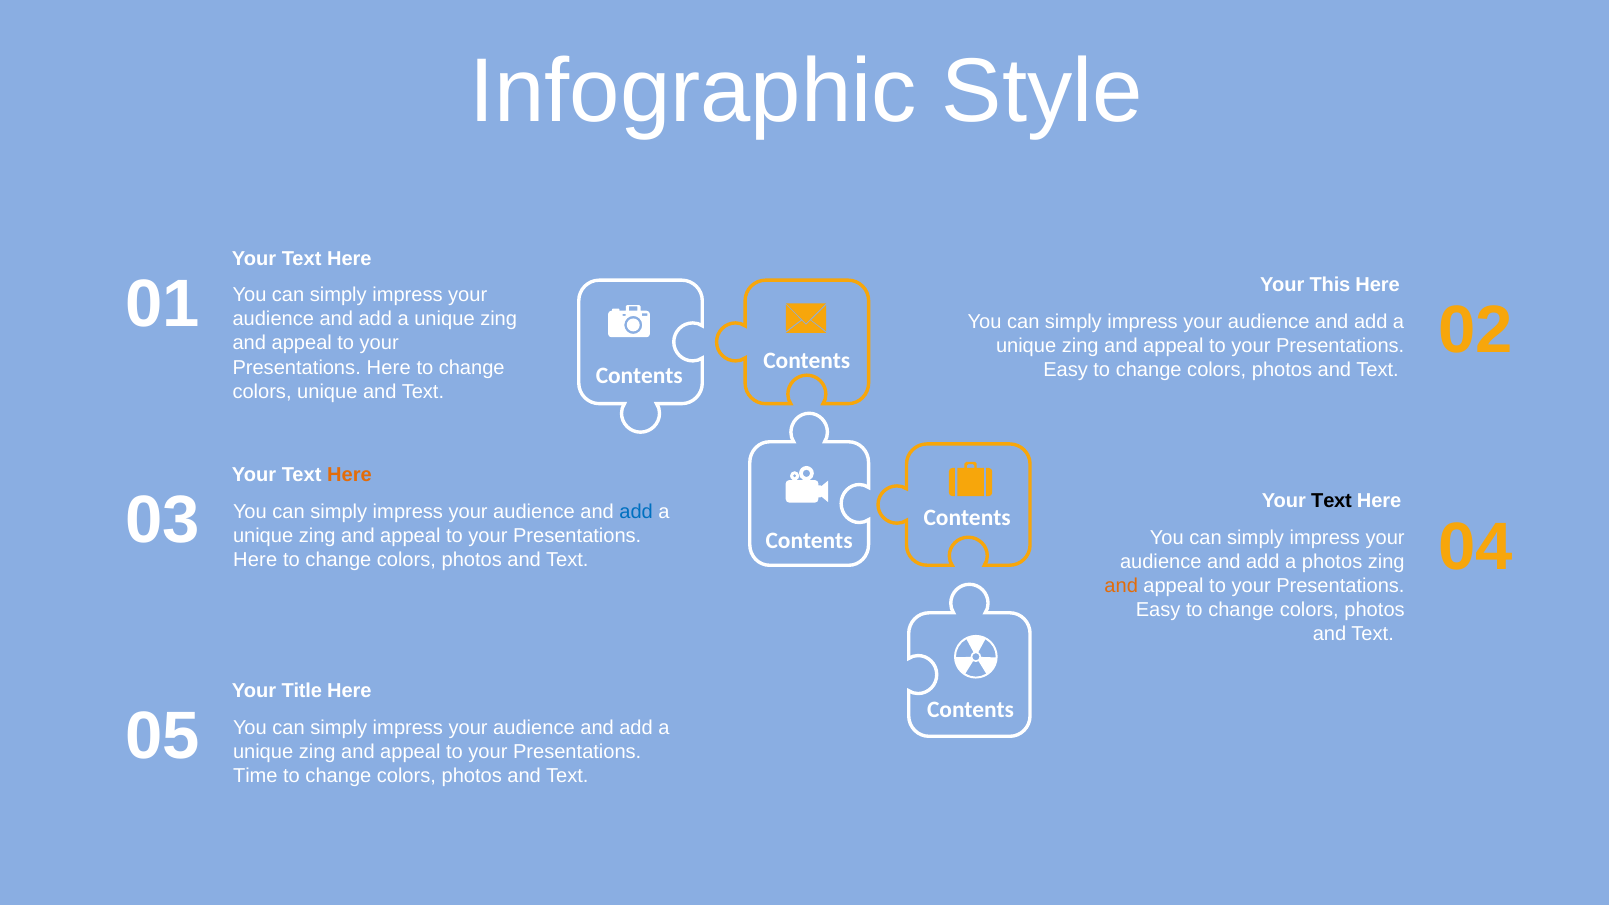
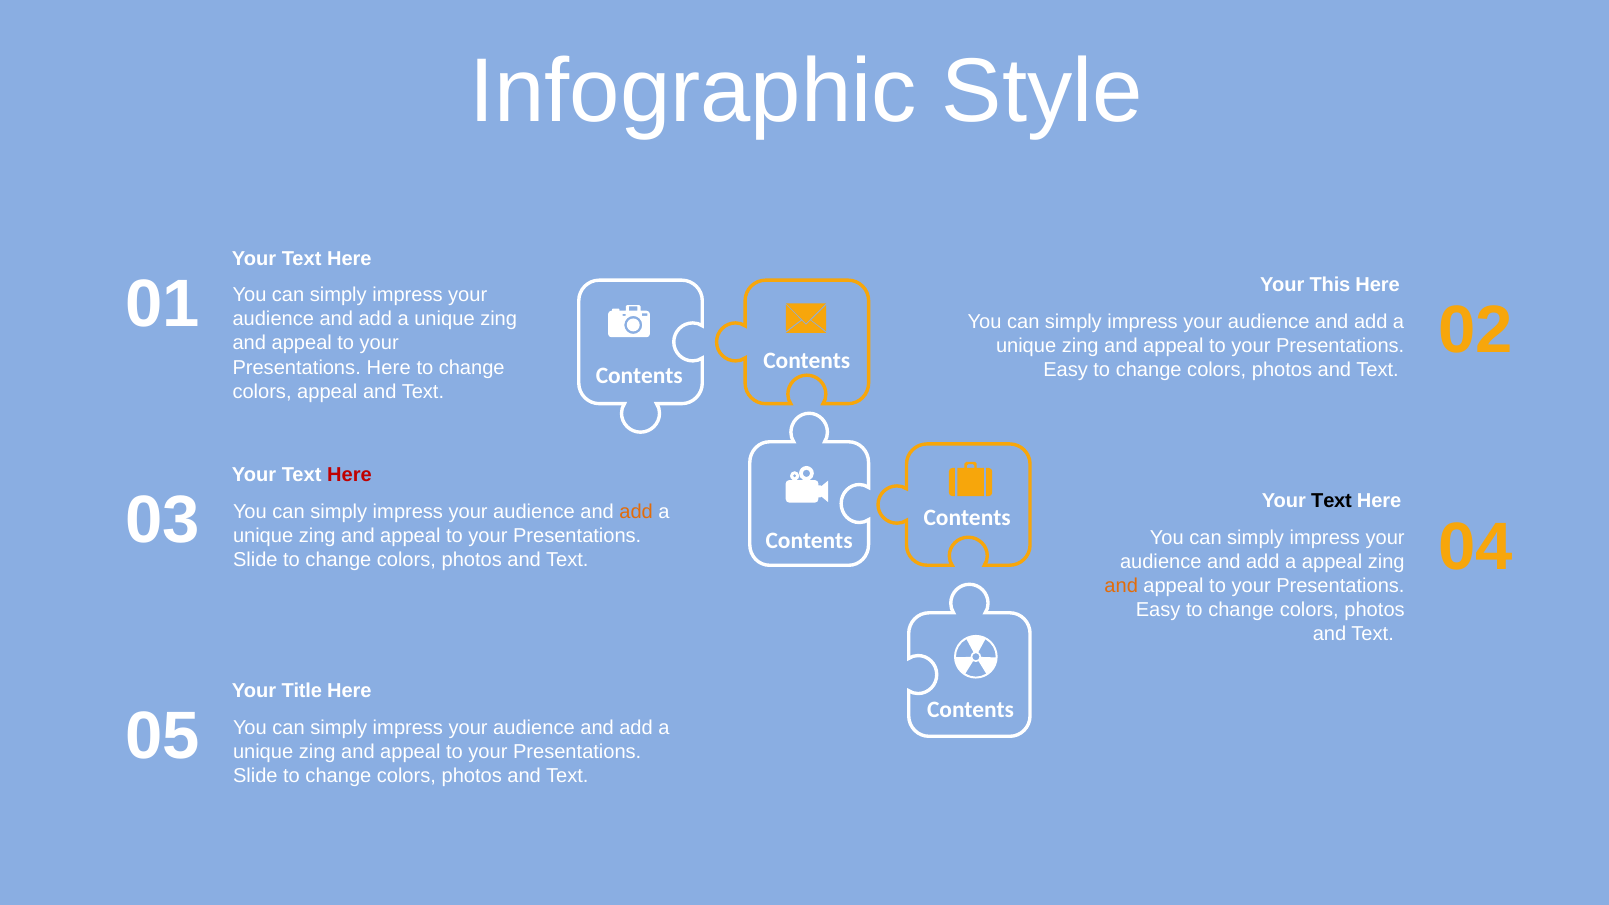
colors unique: unique -> appeal (327, 392)
Here colour: orange -> red (349, 475)
add colour: blue -> orange (636, 511)
Here: Here -> Slide (255, 560)
a photos: photos -> appeal (1332, 562)
Time: Time -> Slide (255, 776)
